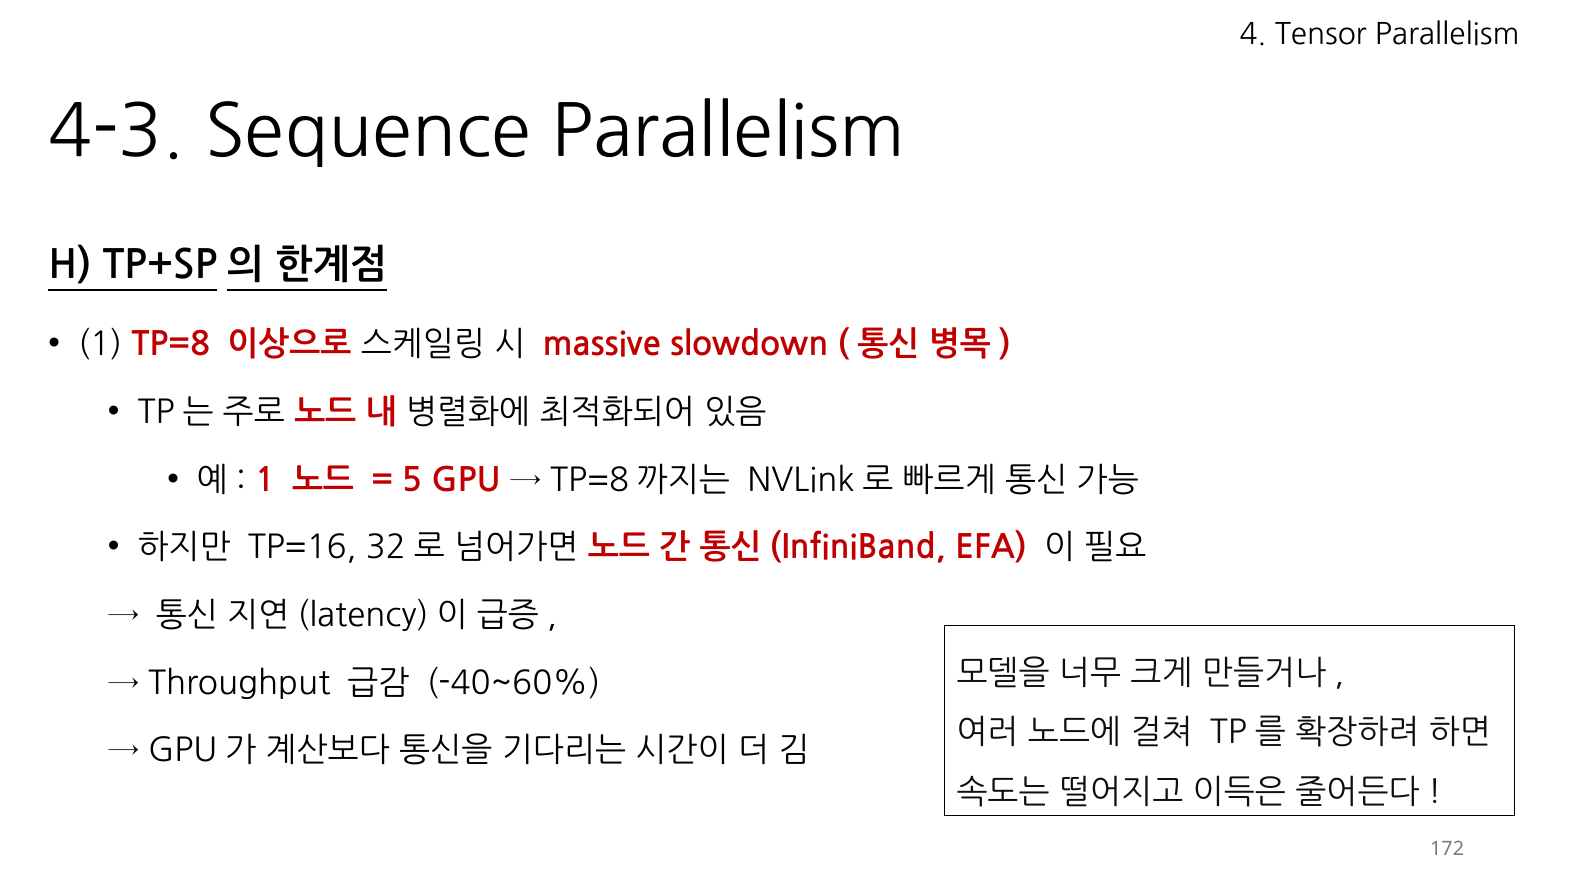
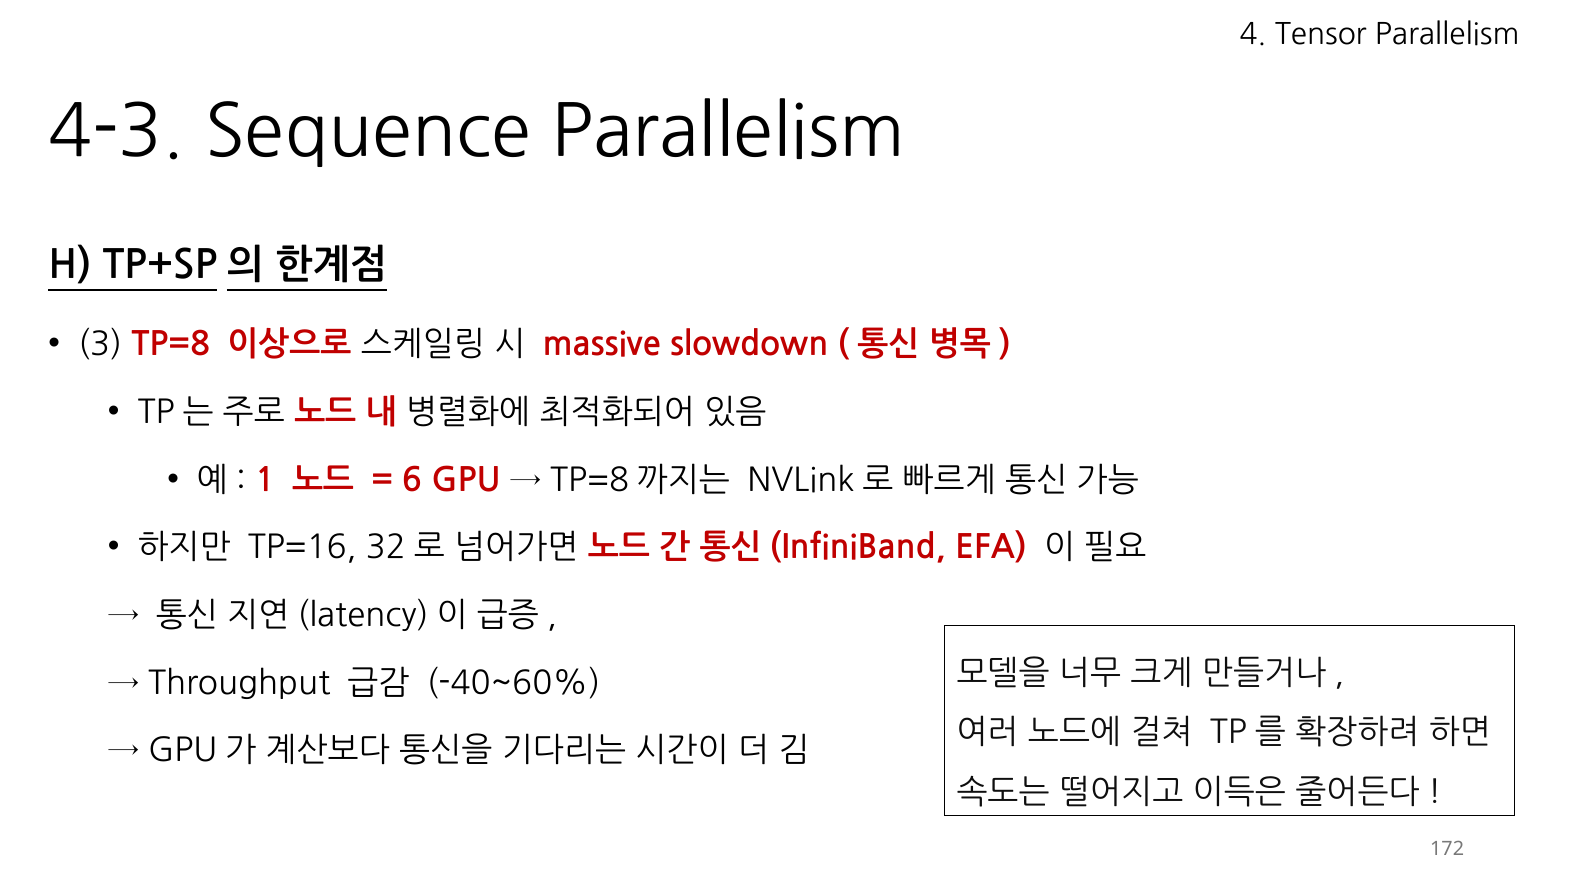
1: 1 -> 3 (100, 345)
5: 5 -> 6 (412, 480)
